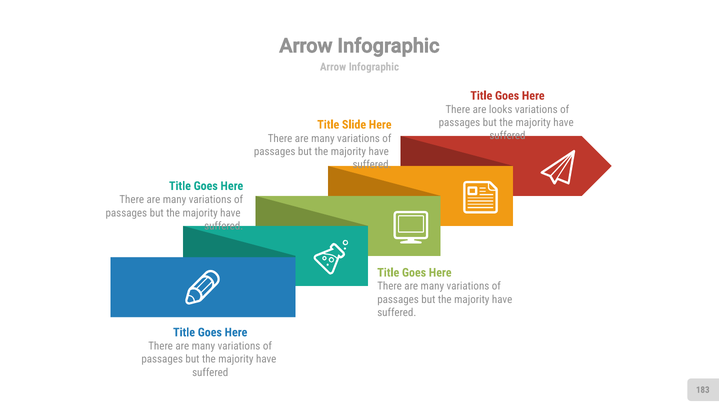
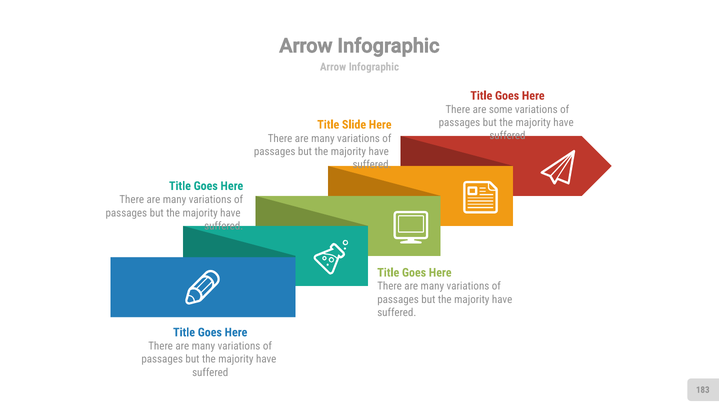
looks: looks -> some (501, 109)
